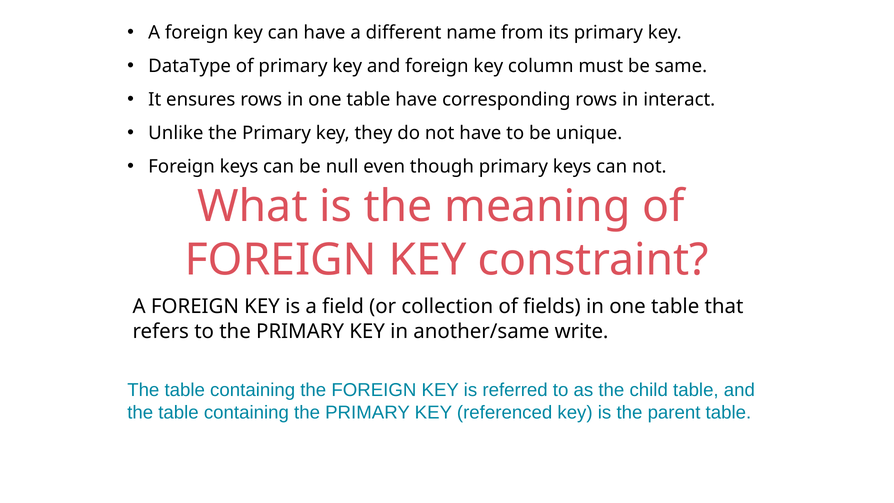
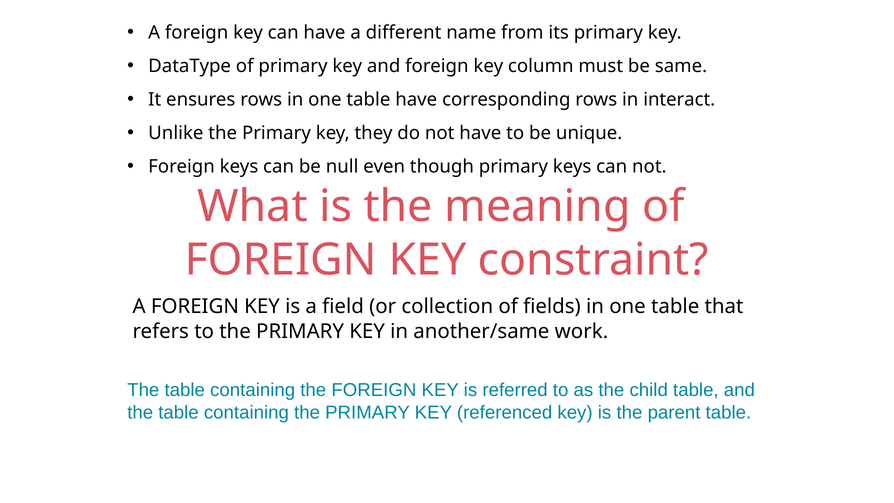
write: write -> work (581, 331)
